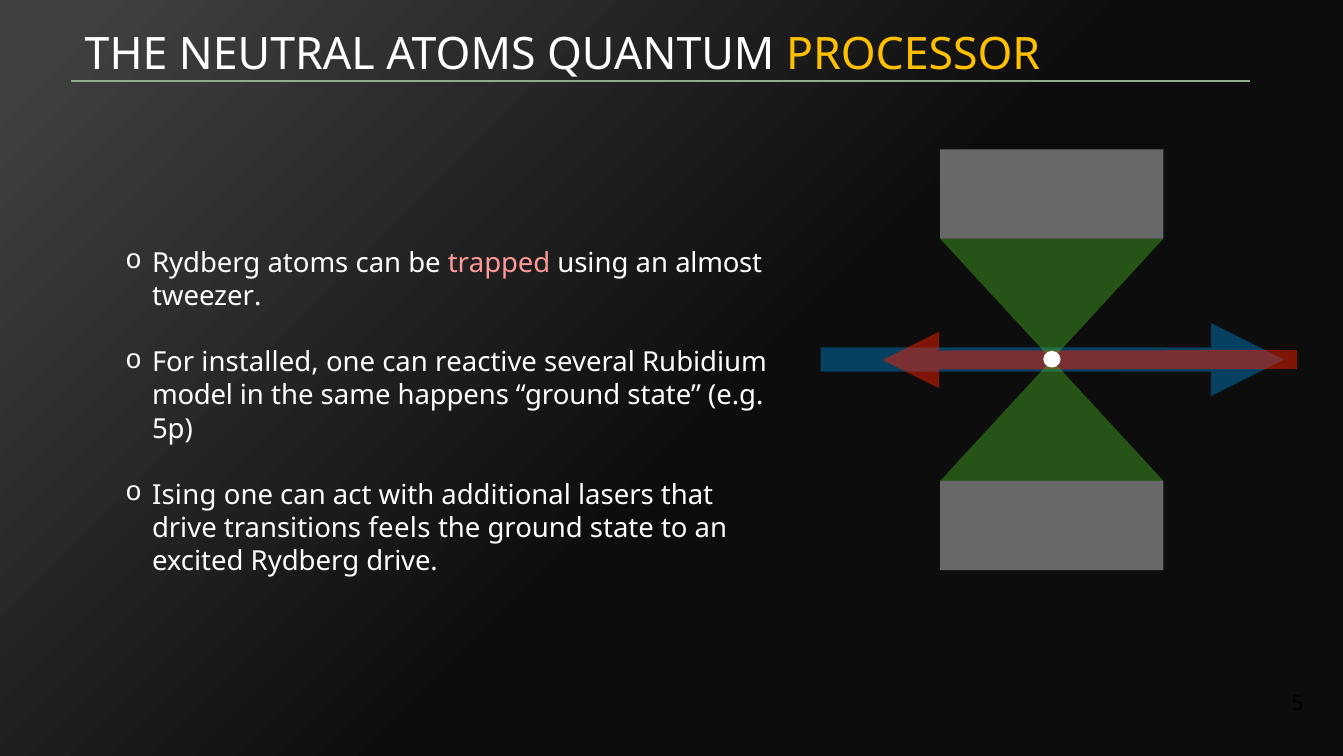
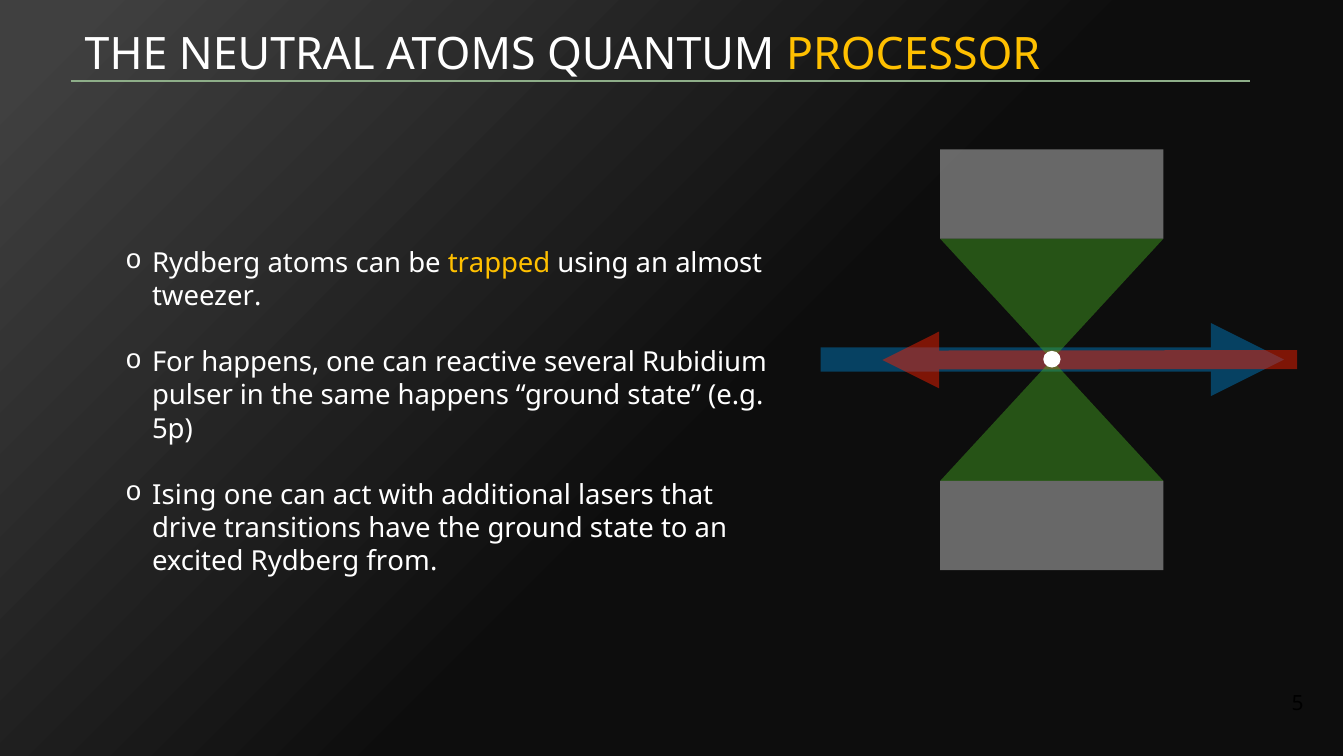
trapped colour: pink -> yellow (499, 263)
For installed: installed -> happens (260, 362)
model: model -> pulser (192, 396)
feels: feels -> have (400, 528)
Rydberg drive: drive -> from (402, 561)
